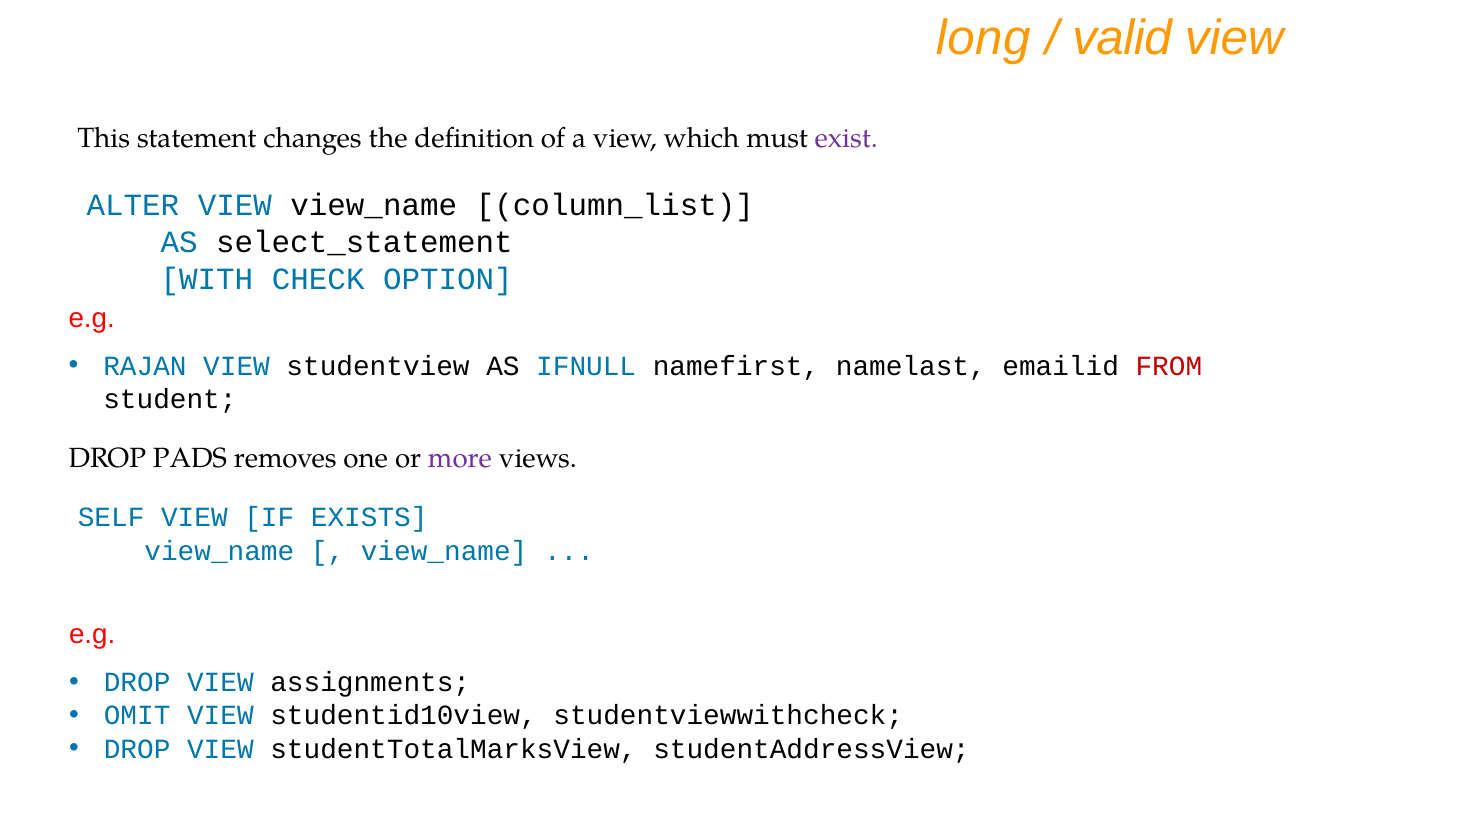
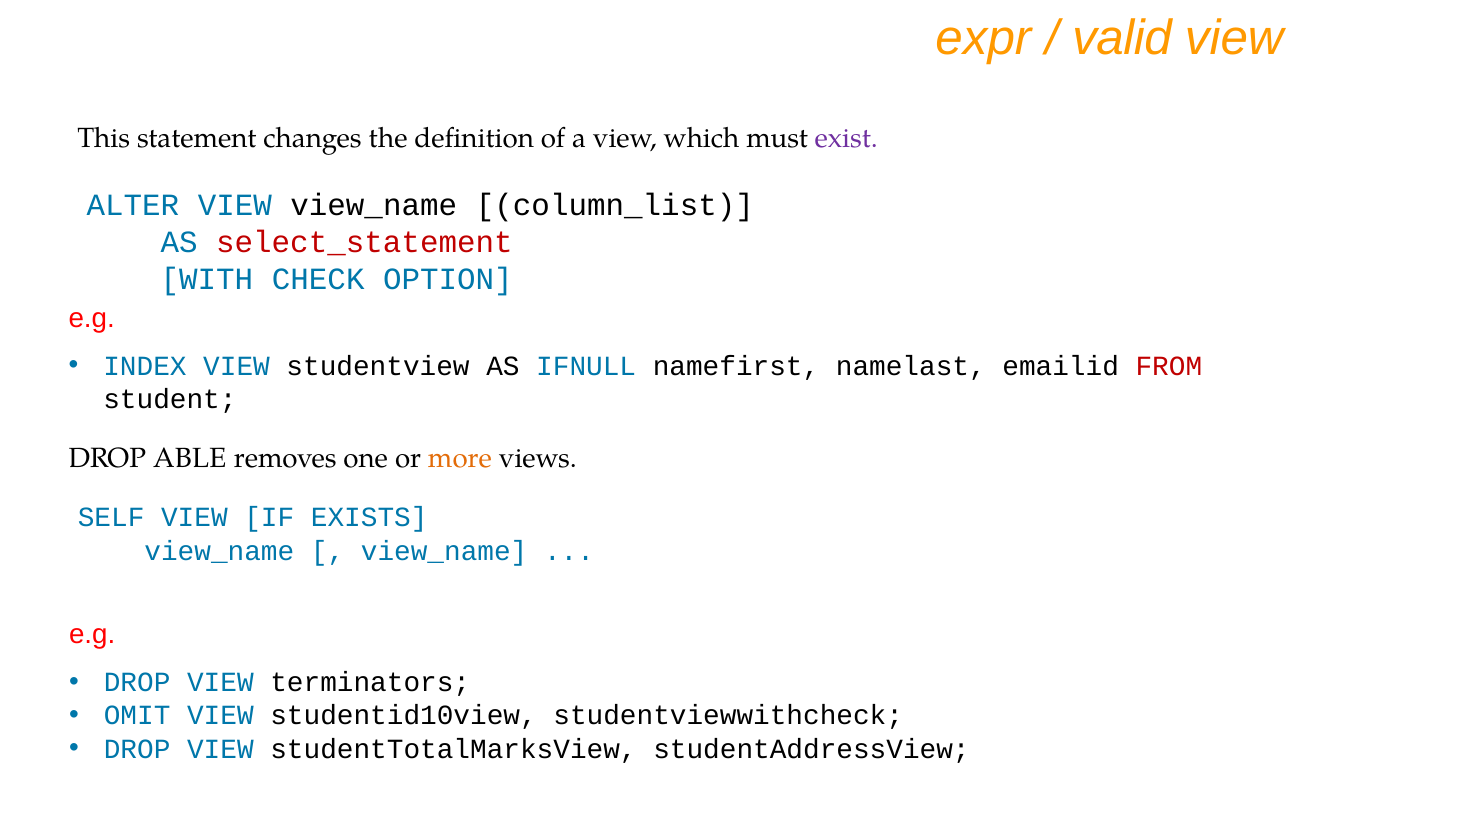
long: long -> expr (983, 39)
select_statement colour: black -> red (364, 243)
RAJAN: RAJAN -> INDEX (145, 366)
PADS: PADS -> ABLE (190, 458)
more colour: purple -> orange (460, 458)
assignments: assignments -> terminators (370, 682)
